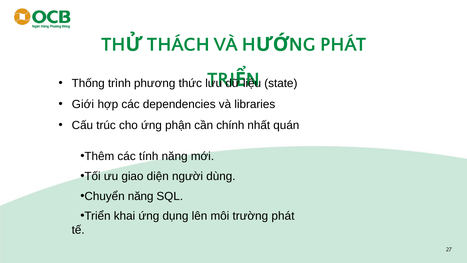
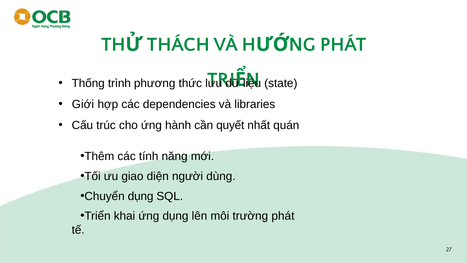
phận: phận -> hành (178, 125)
chính: chính -> quyết (230, 125)
Chuyển năng: năng -> dụng (141, 196)
